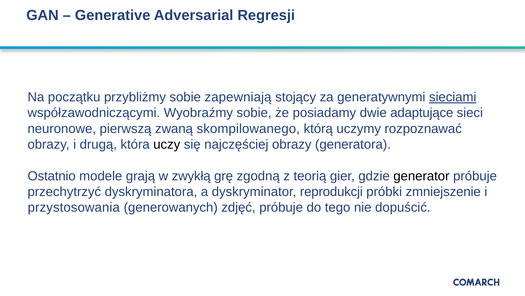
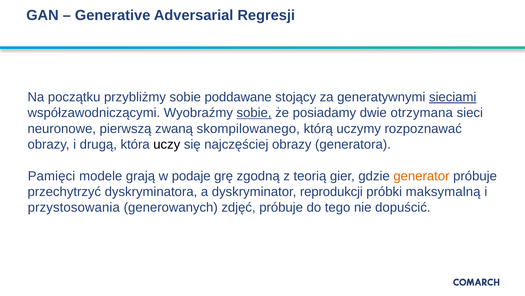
zapewniają: zapewniają -> poddawane (238, 97)
sobie underline: none -> present (254, 113)
adaptujące: adaptujące -> otrzymana (422, 113)
Ostatnio: Ostatnio -> Pamięci (51, 176)
zwykłą: zwykłą -> podaje (191, 176)
generator colour: black -> orange (421, 176)
zmniejszenie: zmniejszenie -> maksymalną (443, 191)
